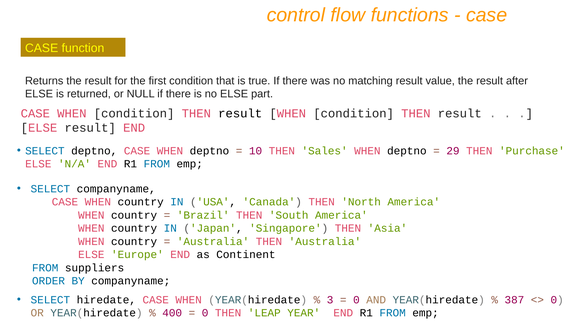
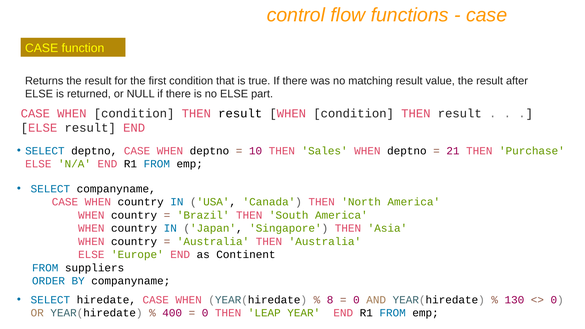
29: 29 -> 21 (453, 151)
3: 3 -> 8 (330, 300)
387: 387 -> 130 (514, 300)
